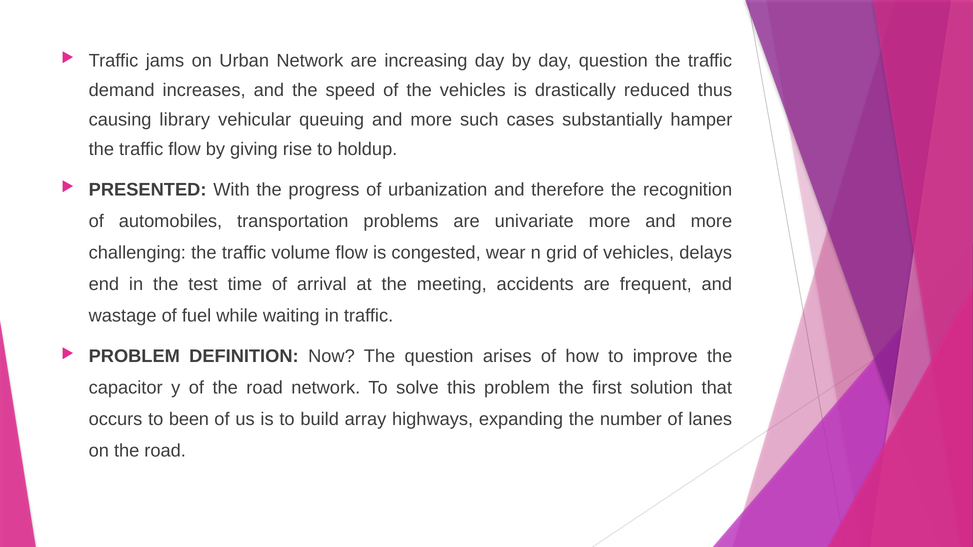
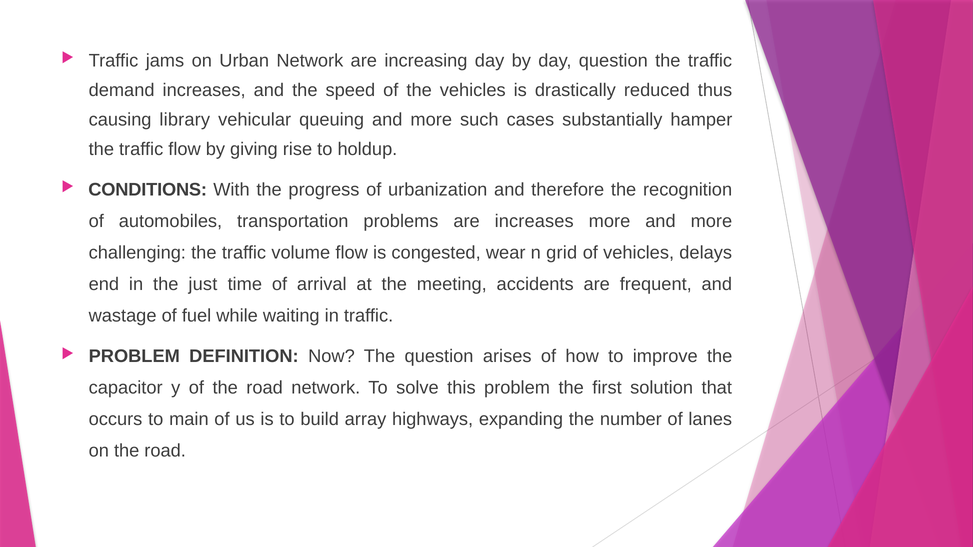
PRESENTED: PRESENTED -> CONDITIONS (148, 190)
are univariate: univariate -> increases (534, 221)
test: test -> just (203, 284)
been: been -> main (189, 420)
